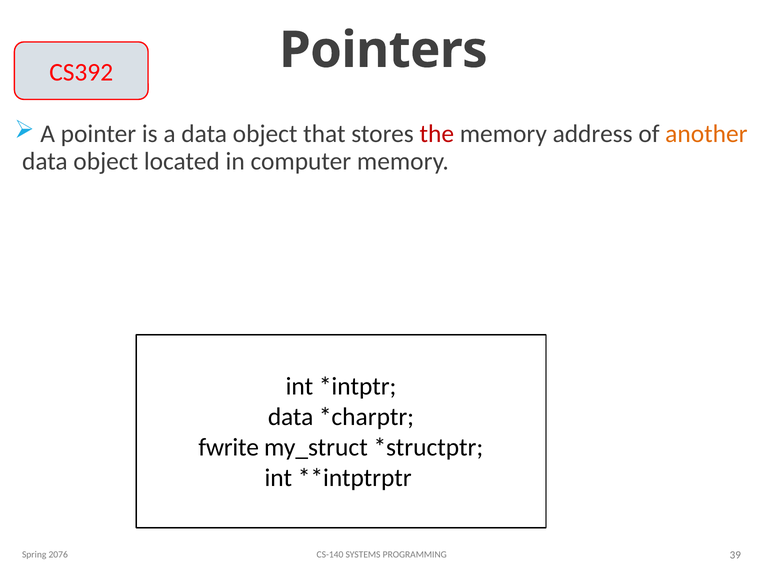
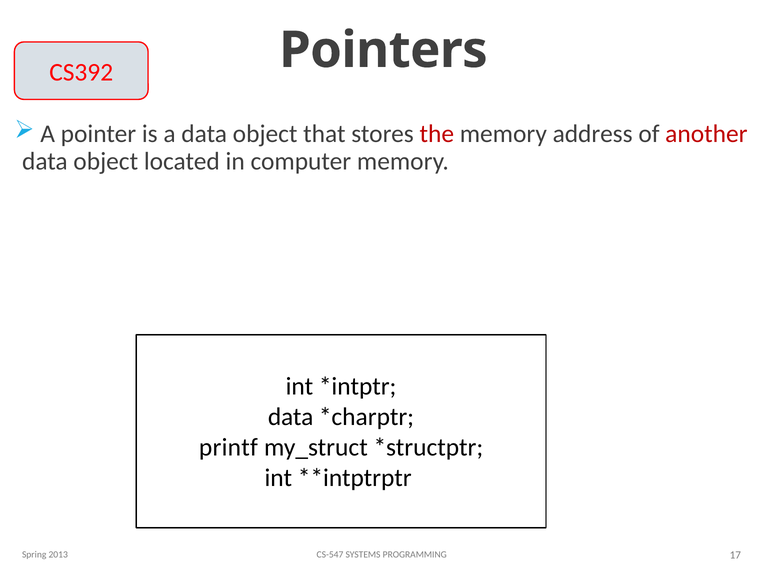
another colour: orange -> red (706, 134)
fwrite: fwrite -> printf (228, 447)
2076: 2076 -> 2013 (58, 555)
CS-140: CS-140 -> CS-547 (330, 555)
39: 39 -> 17 (735, 556)
